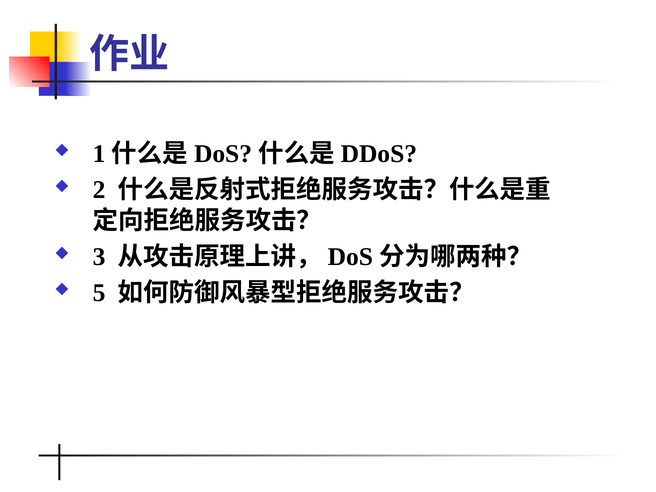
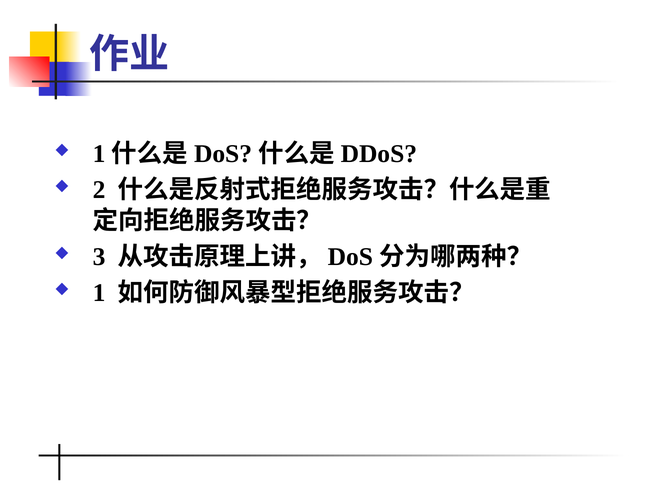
5: 5 -> 1 (99, 293)
